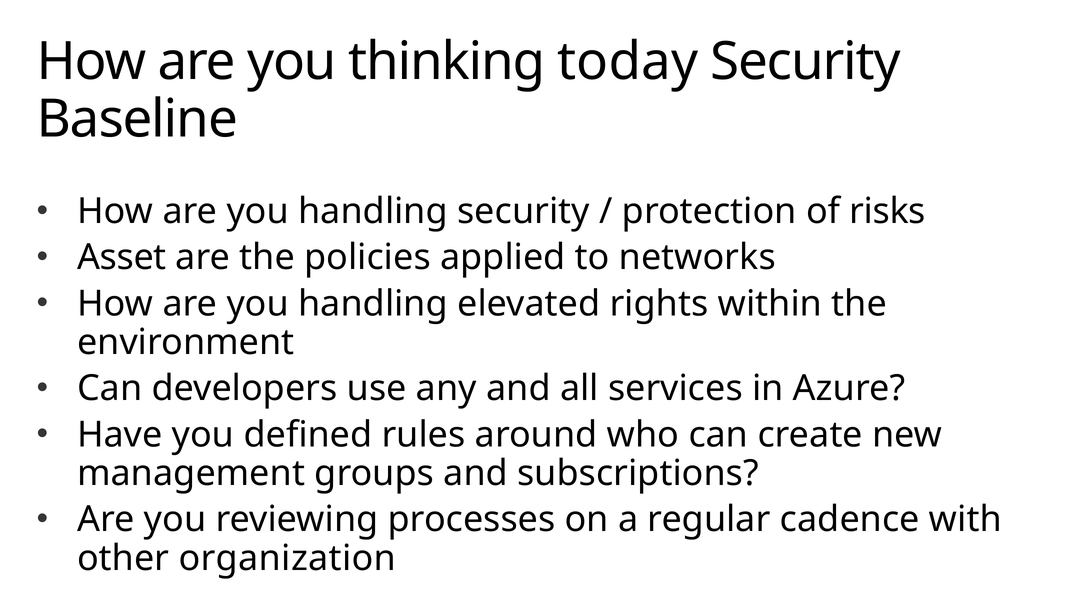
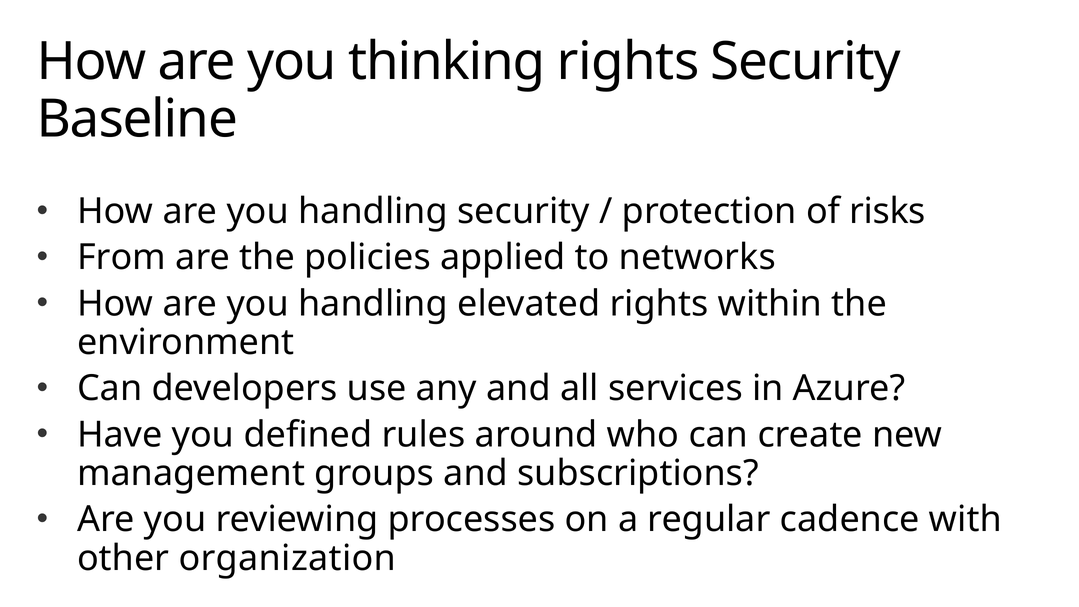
thinking today: today -> rights (628, 62)
Asset: Asset -> From (122, 258)
